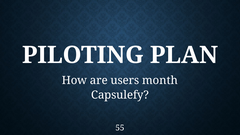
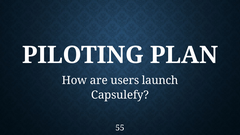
month: month -> launch (160, 80)
